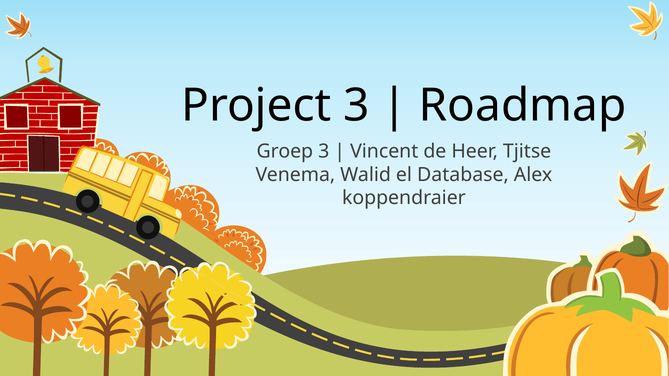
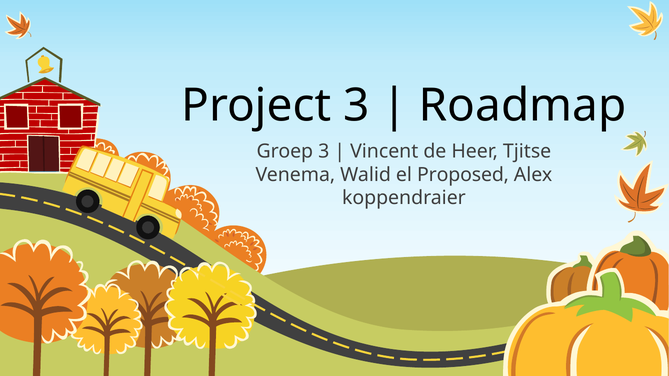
Database: Database -> Proposed (463, 175)
